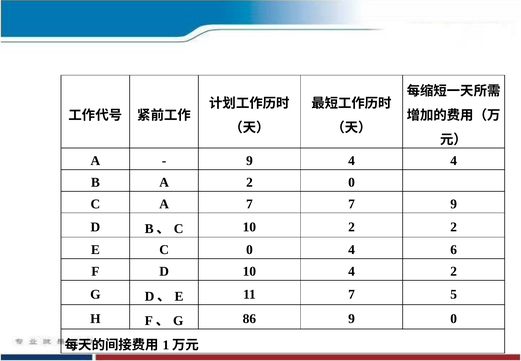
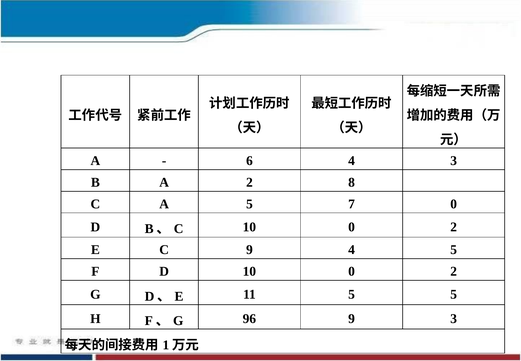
9: 9 -> 6 (249, 161)
4 4: 4 -> 3 (454, 161)
2 0: 0 -> 8 (352, 182)
A 7: 7 -> 5 (249, 204)
7 9: 9 -> 0 (454, 204)
C 10 2: 2 -> 0 (352, 227)
C 0: 0 -> 9 (249, 250)
4 6: 6 -> 5 (454, 250)
D 10 4: 4 -> 0 (352, 271)
11 7: 7 -> 5 (352, 294)
86: 86 -> 96 (249, 318)
9 0: 0 -> 3 (454, 318)
